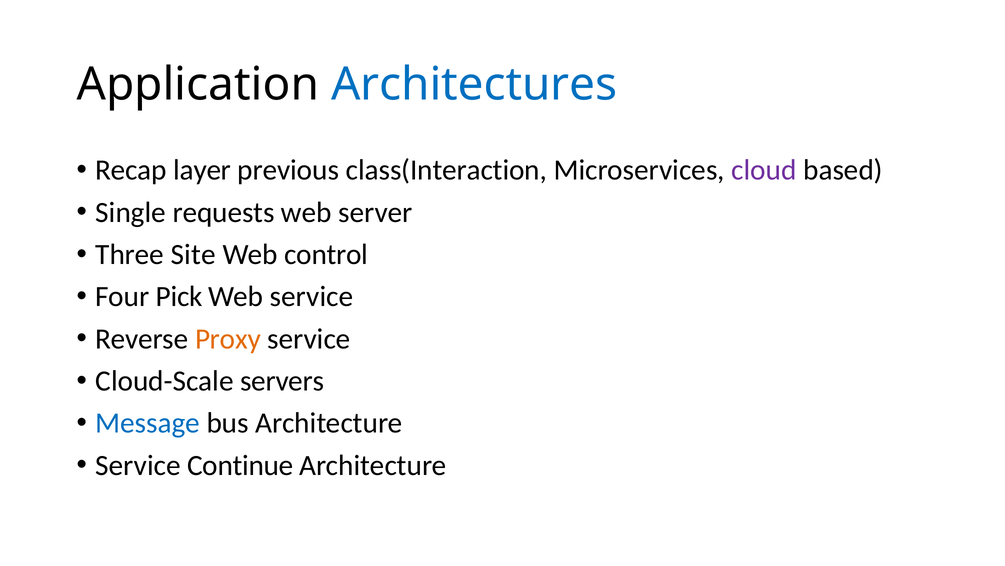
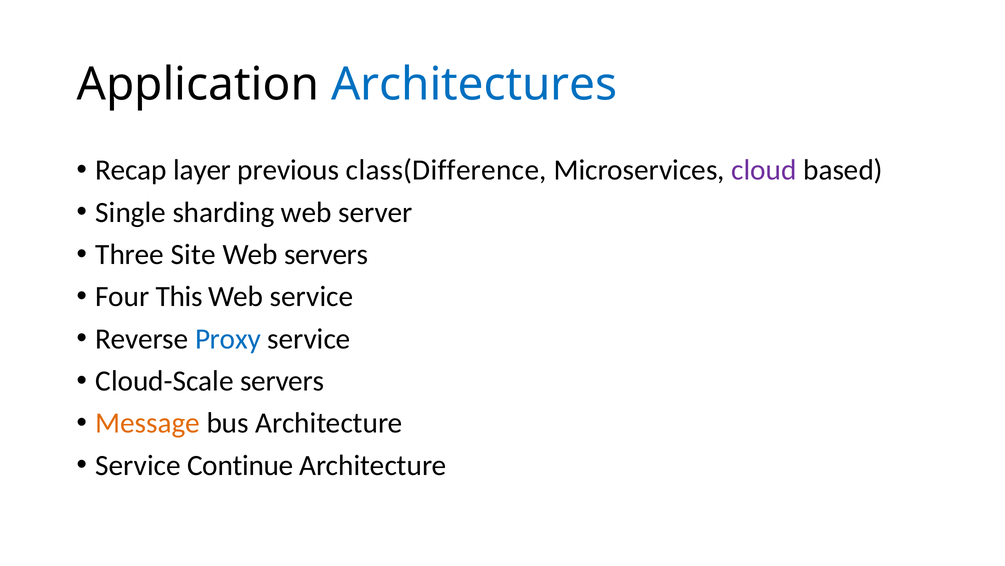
class(Interaction: class(Interaction -> class(Difference (446, 170)
requests: requests -> sharding (224, 212)
Web control: control -> servers (326, 254)
Pick: Pick -> This (179, 296)
Proxy colour: orange -> blue (228, 338)
Message colour: blue -> orange (148, 423)
